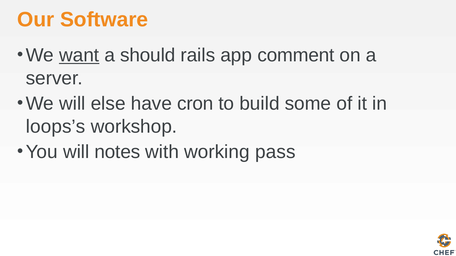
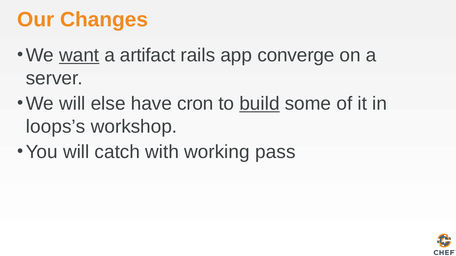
Software: Software -> Changes (104, 20)
should: should -> artifact (148, 55)
comment: comment -> converge (296, 55)
build underline: none -> present (259, 104)
notes: notes -> catch (117, 152)
